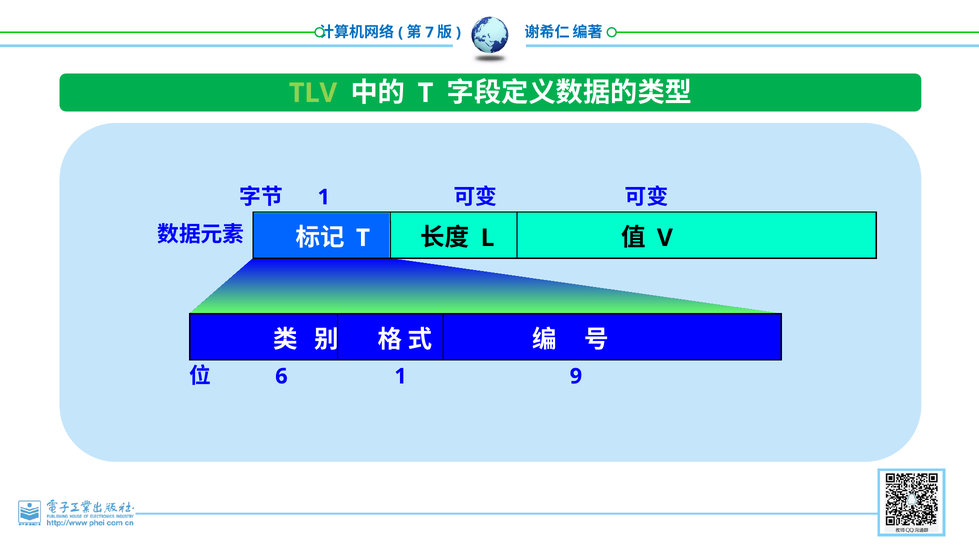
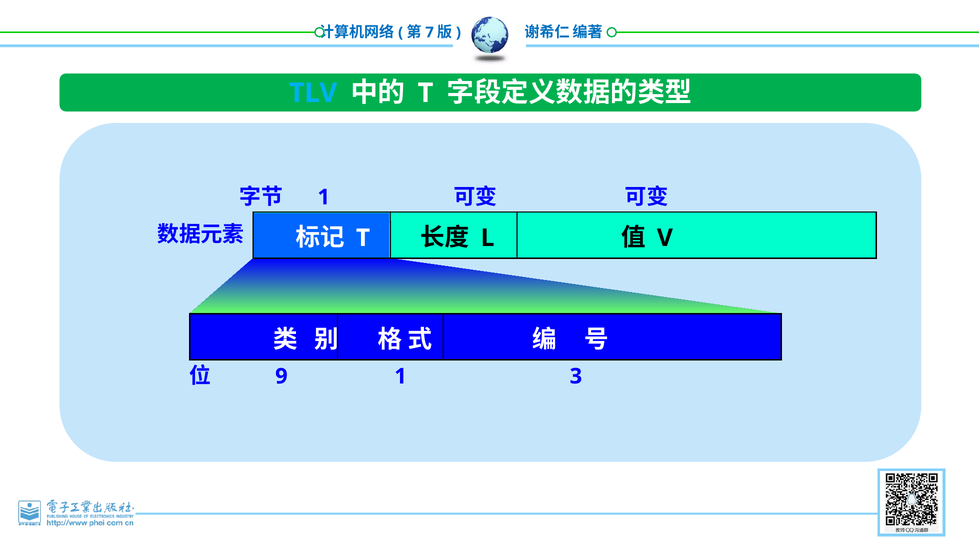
TLV colour: light green -> light blue (313, 93)
6: 6 -> 9 (281, 377)
9: 9 -> 3 (576, 377)
